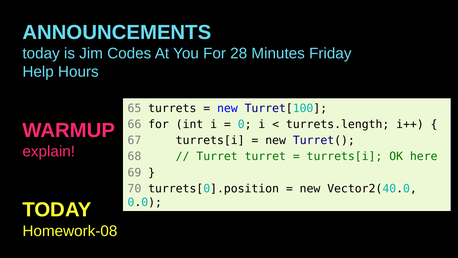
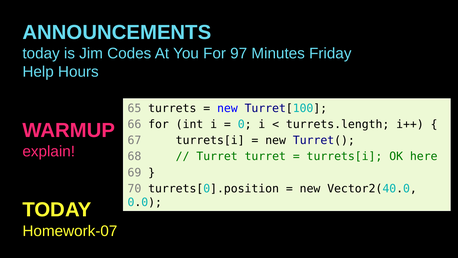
28: 28 -> 97 (239, 54)
Homework-08: Homework-08 -> Homework-07 (70, 231)
